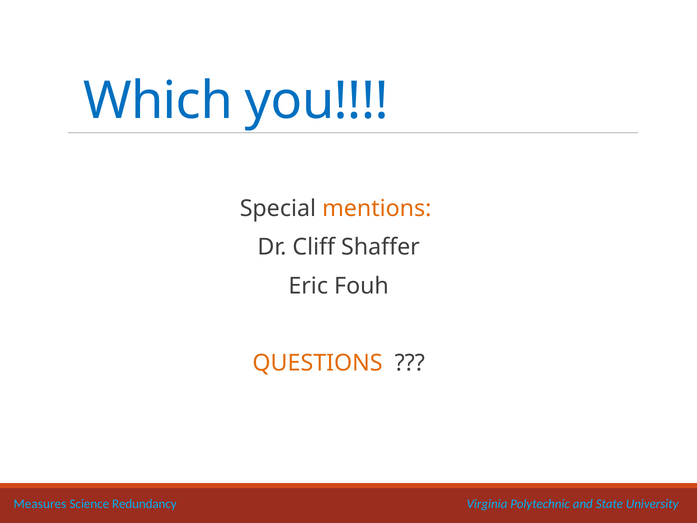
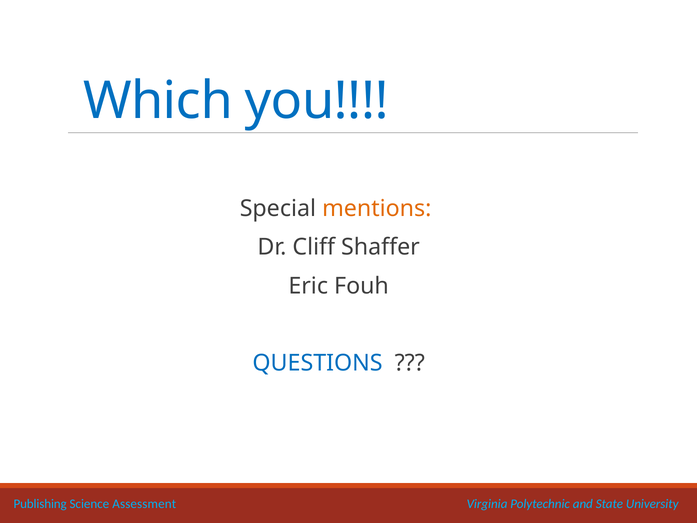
QUESTIONS colour: orange -> blue (318, 363)
Measures: Measures -> Publishing (40, 504)
Redundancy: Redundancy -> Assessment (144, 504)
